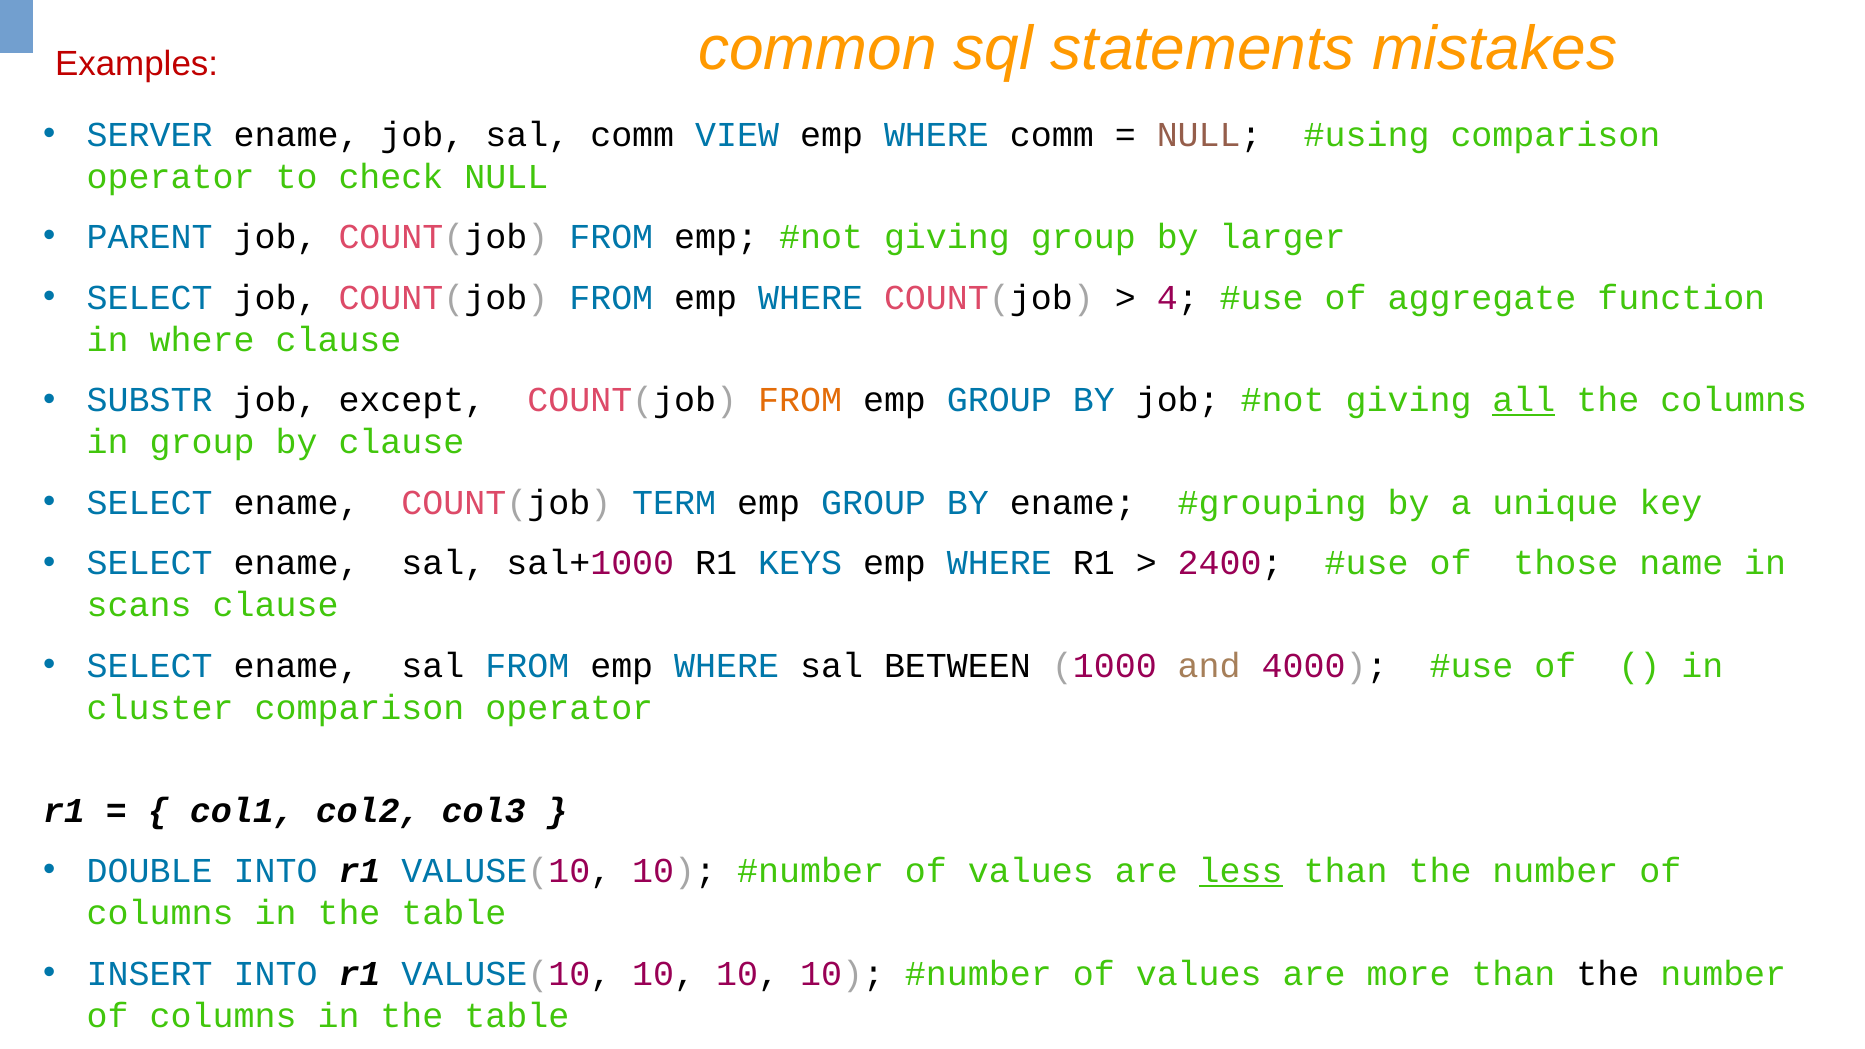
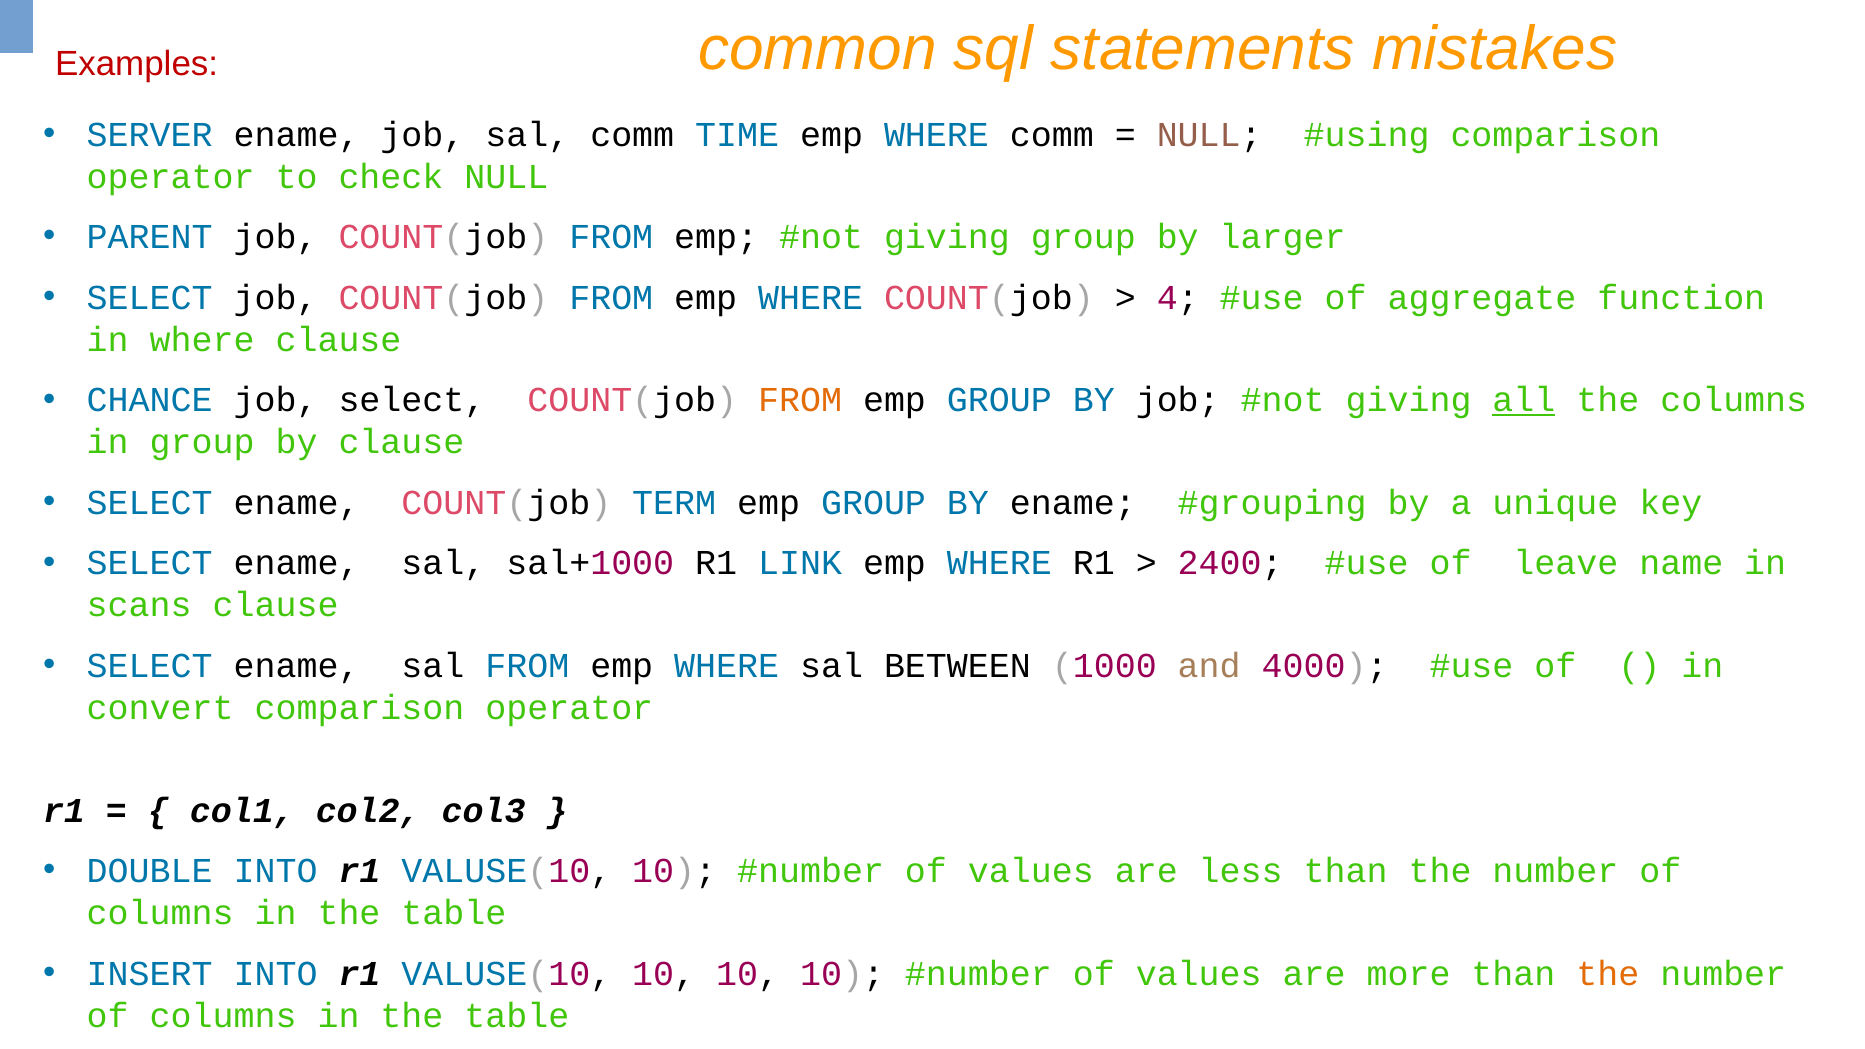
VIEW: VIEW -> TIME (737, 135)
SUBSTR: SUBSTR -> CHANCE (150, 400)
job except: except -> select (412, 400)
KEYS: KEYS -> LINK (800, 563)
those: those -> leave (1566, 563)
cluster: cluster -> convert (160, 708)
less underline: present -> none (1241, 871)
the colour: black -> orange (1608, 974)
